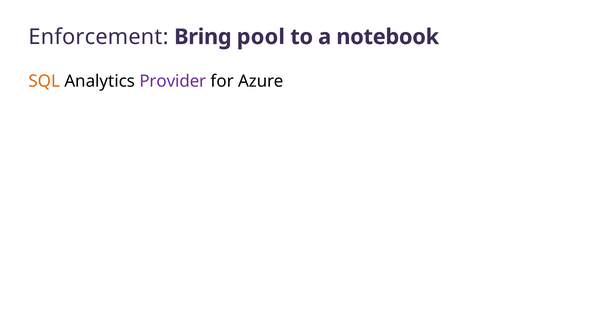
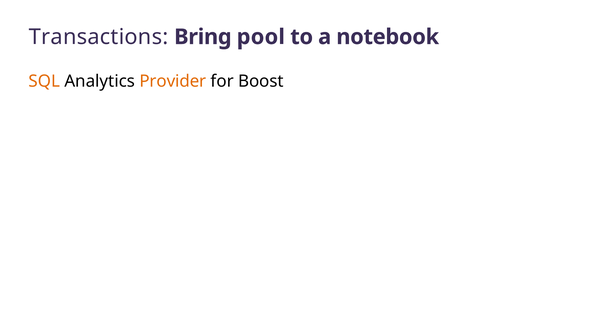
Enforcement: Enforcement -> Transactions (99, 37)
Provider colour: purple -> orange (173, 81)
Azure: Azure -> Boost (261, 81)
